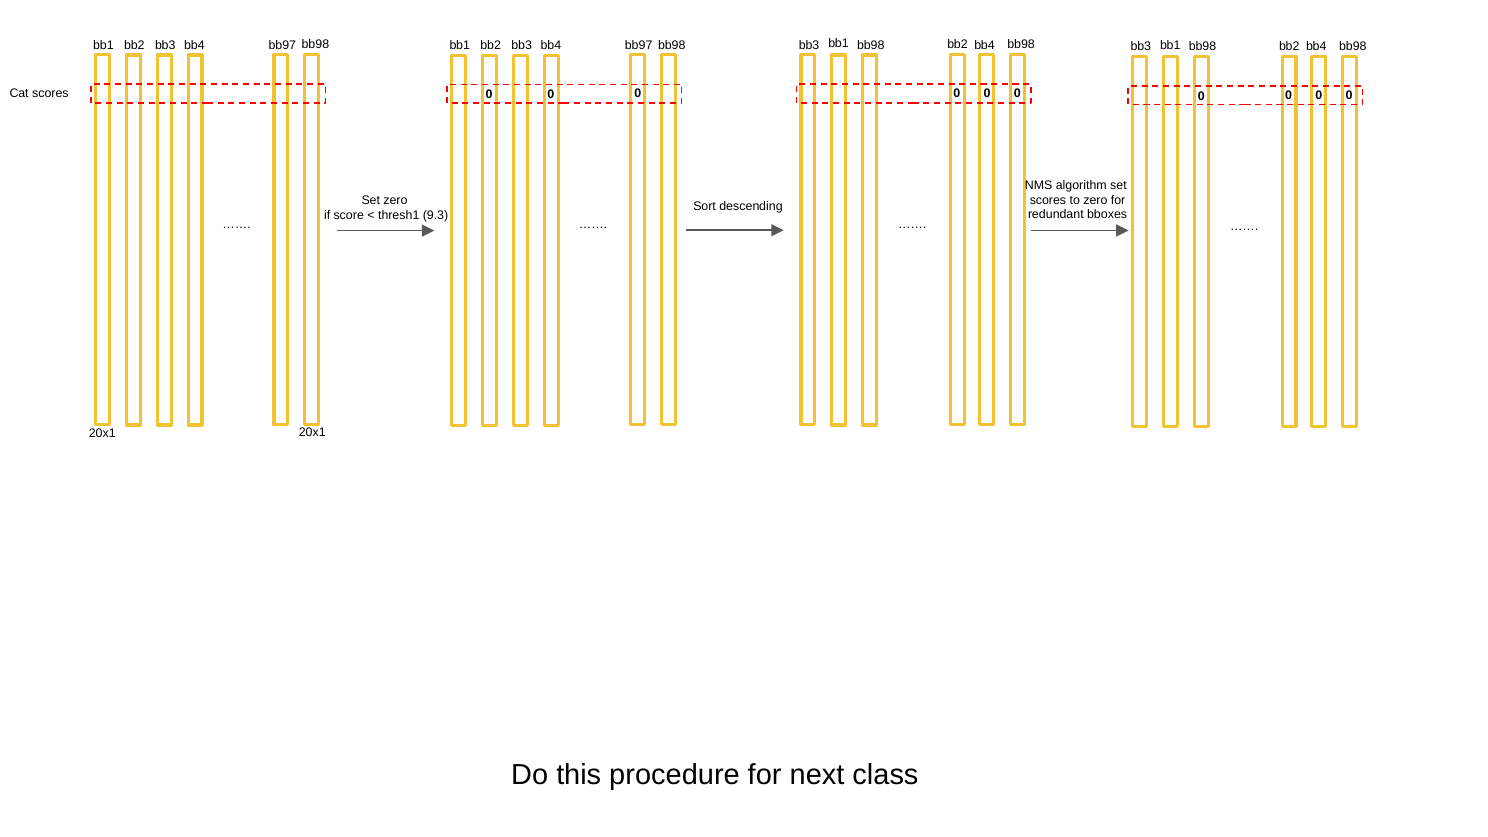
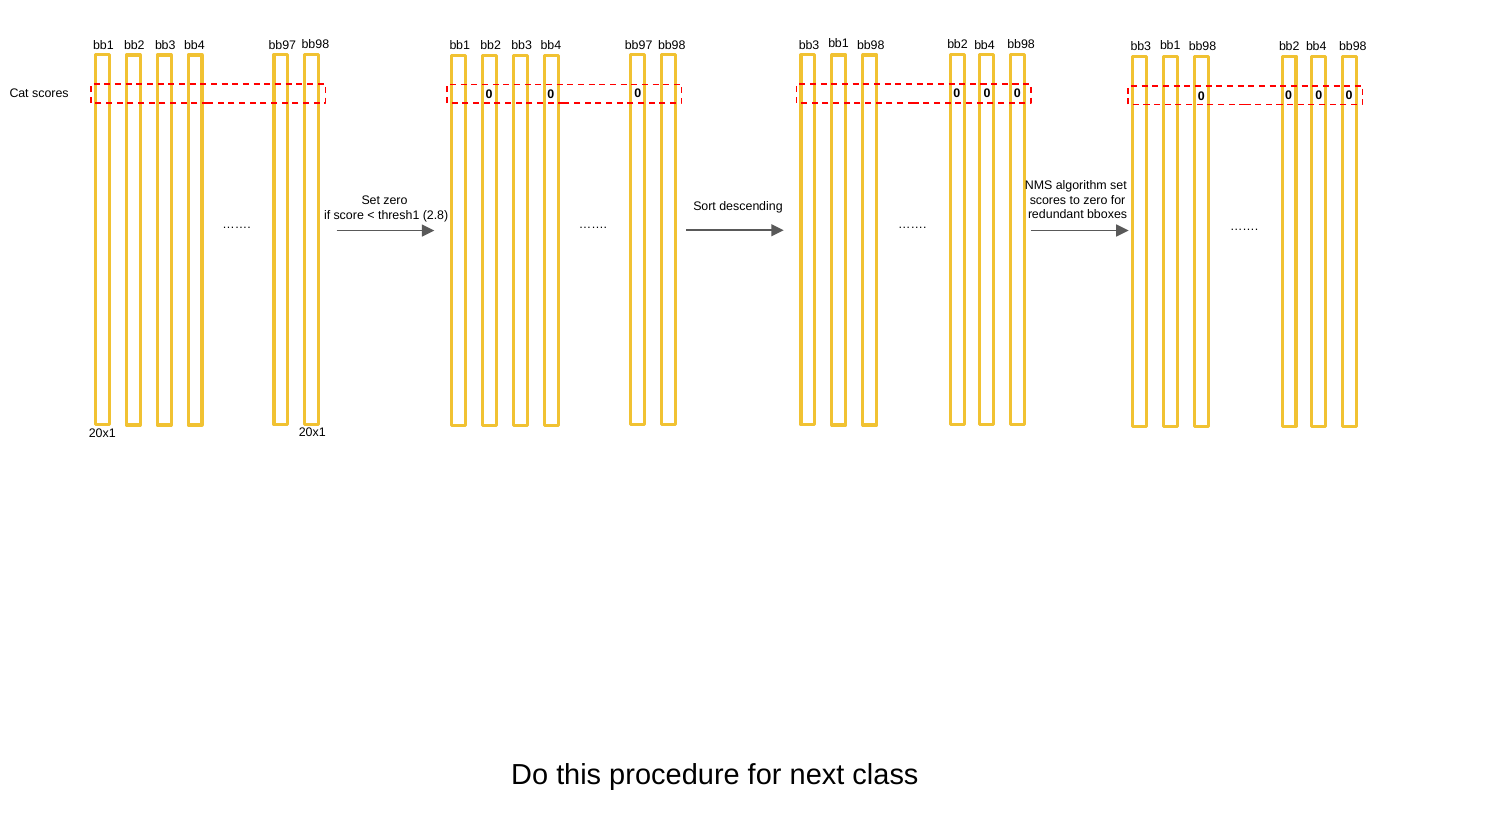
9.3: 9.3 -> 2.8 (436, 216)
